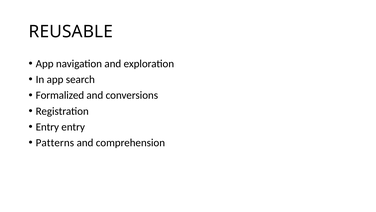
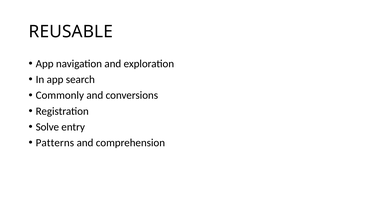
Formalized: Formalized -> Commonly (60, 95)
Entry: Entry -> Solve (47, 127)
